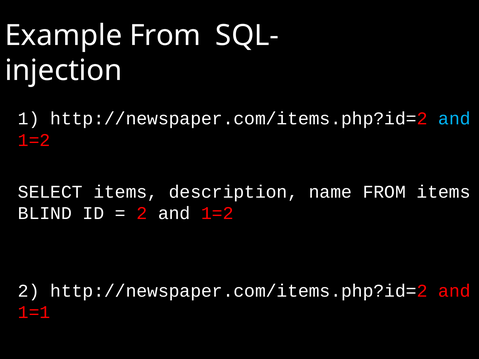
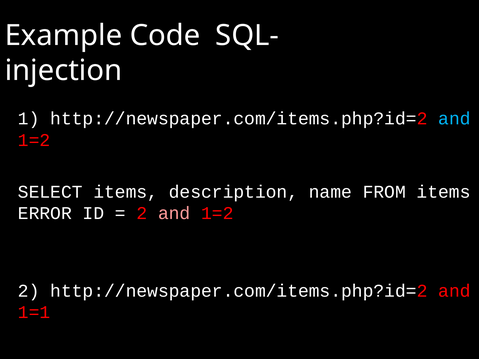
Example From: From -> Code (165, 36)
BLIND: BLIND -> ERROR (45, 213)
and colour: white -> pink (174, 213)
